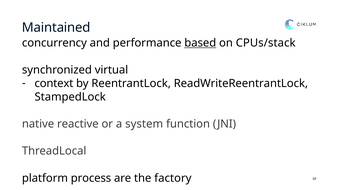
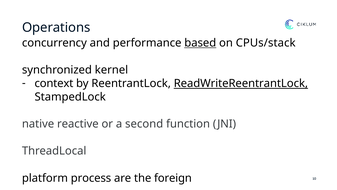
Maintained: Maintained -> Operations (56, 27)
virtual: virtual -> kernel (111, 70)
ReadWriteReentrantLock underline: none -> present (241, 83)
system: system -> second (144, 124)
factory: factory -> foreign (173, 178)
